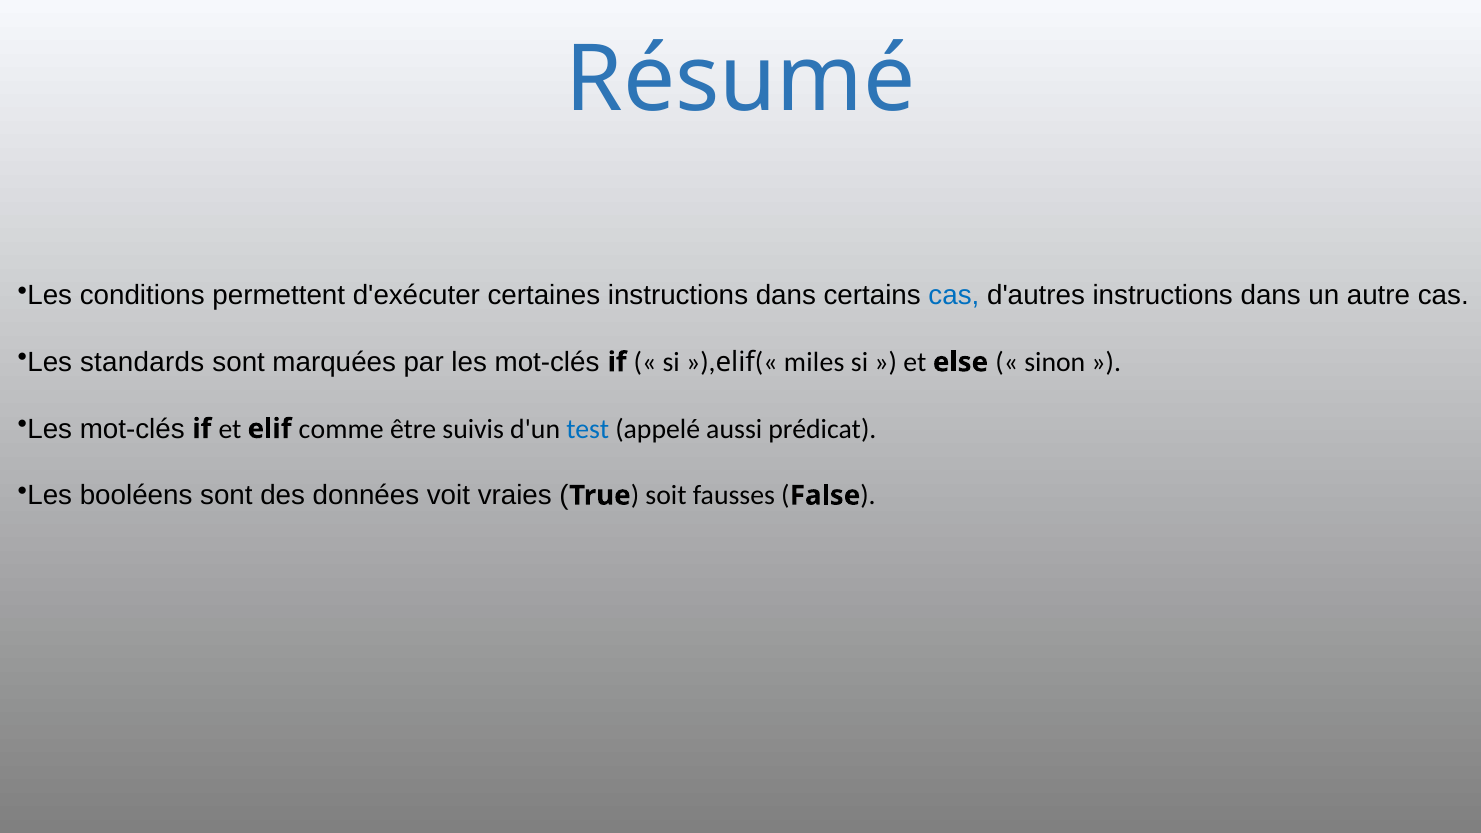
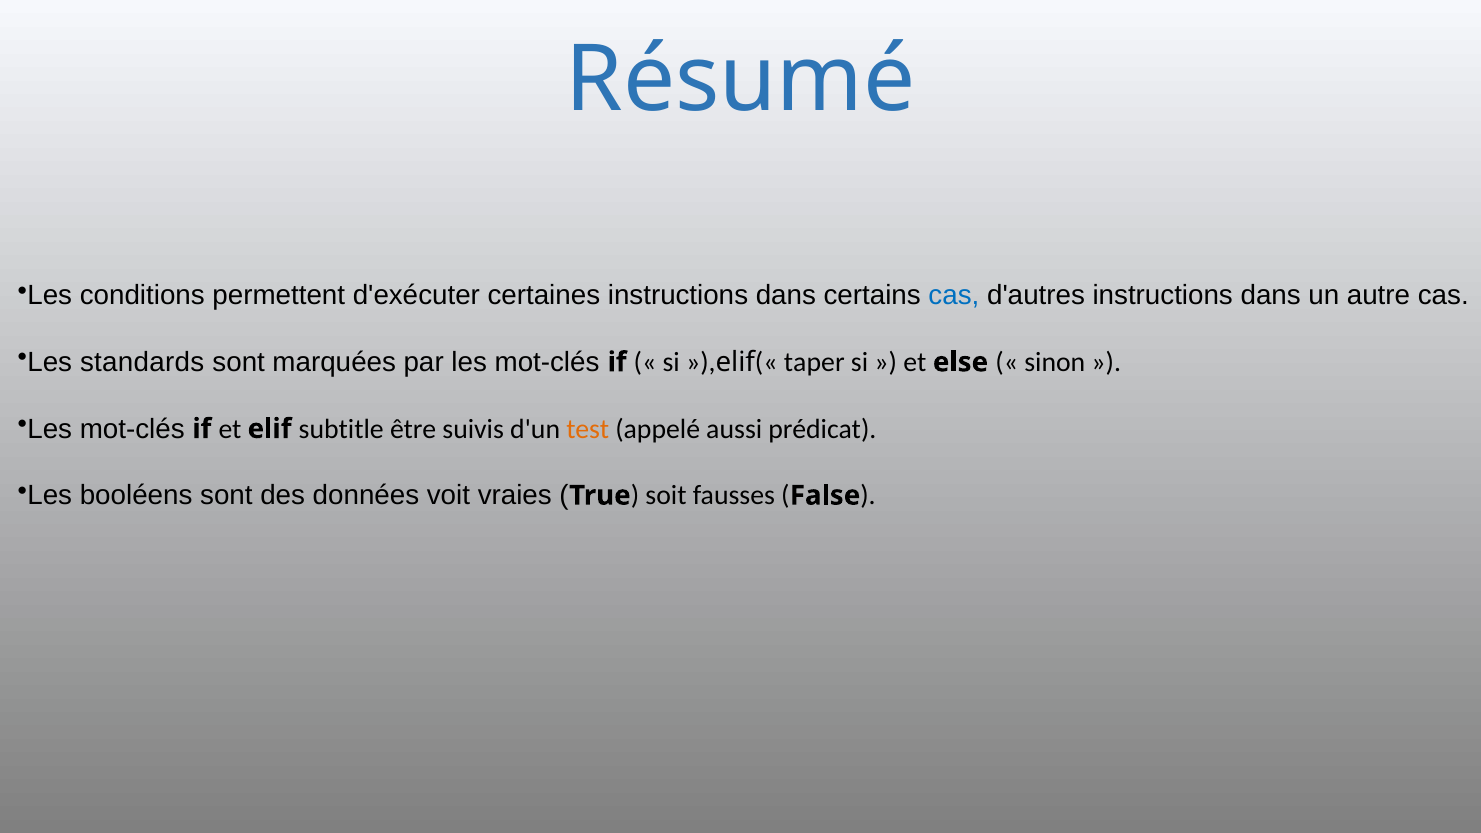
miles: miles -> taper (814, 362)
comme: comme -> subtitle (341, 429)
test colour: blue -> orange (588, 429)
